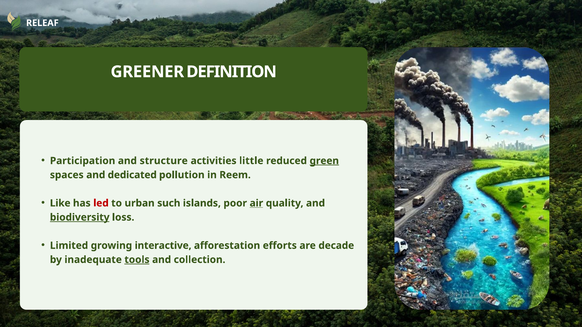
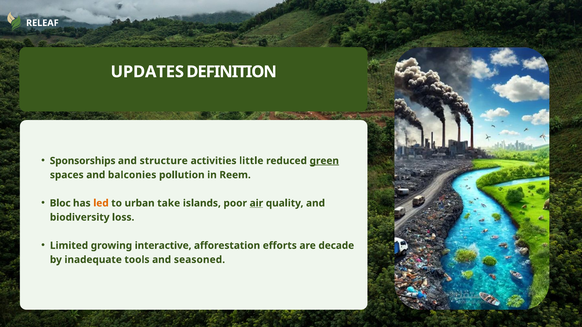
GREENER: GREENER -> UPDATES (147, 72)
Participation: Participation -> Sponsorships (83, 161)
dedicated: dedicated -> balconies (132, 175)
Like: Like -> Bloc (60, 203)
led colour: red -> orange (101, 203)
such: such -> take (169, 203)
biodiversity underline: present -> none (80, 218)
tools underline: present -> none (137, 260)
collection: collection -> seasoned (199, 260)
